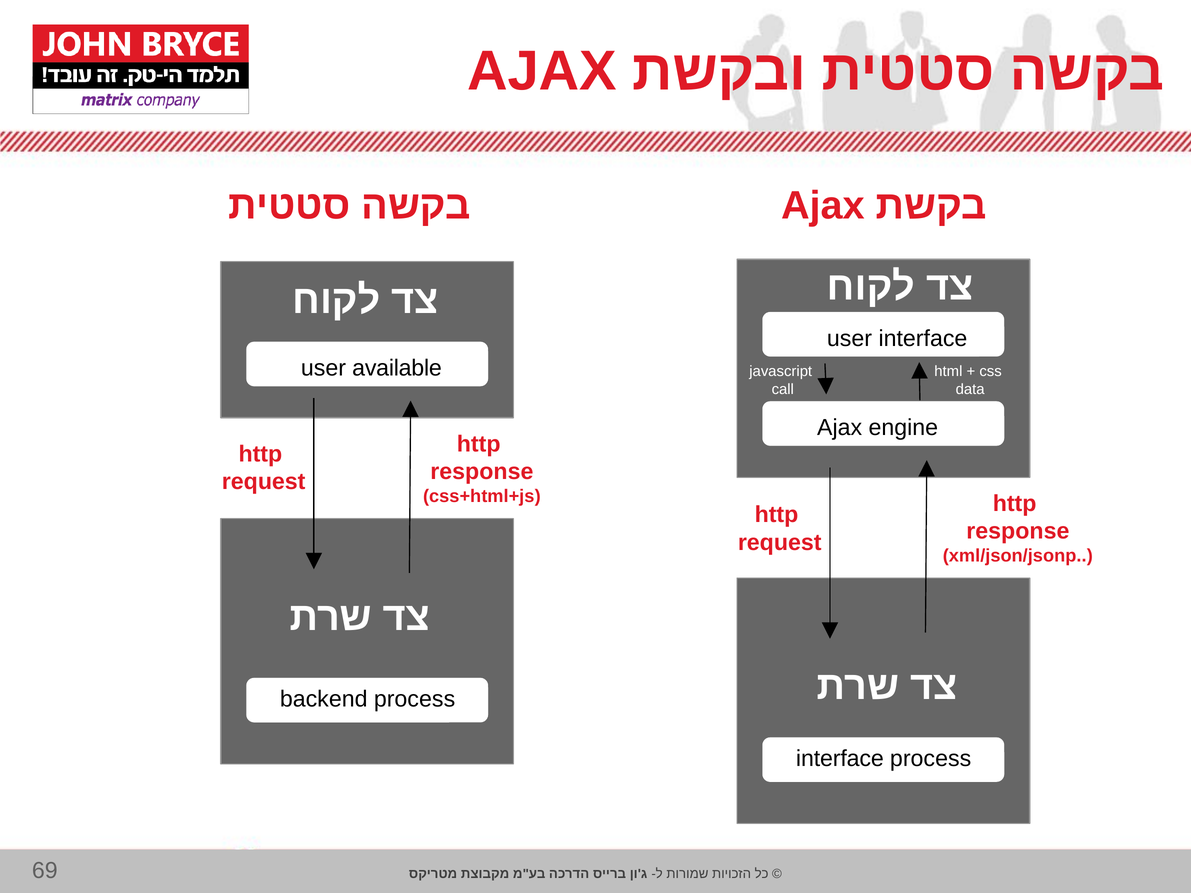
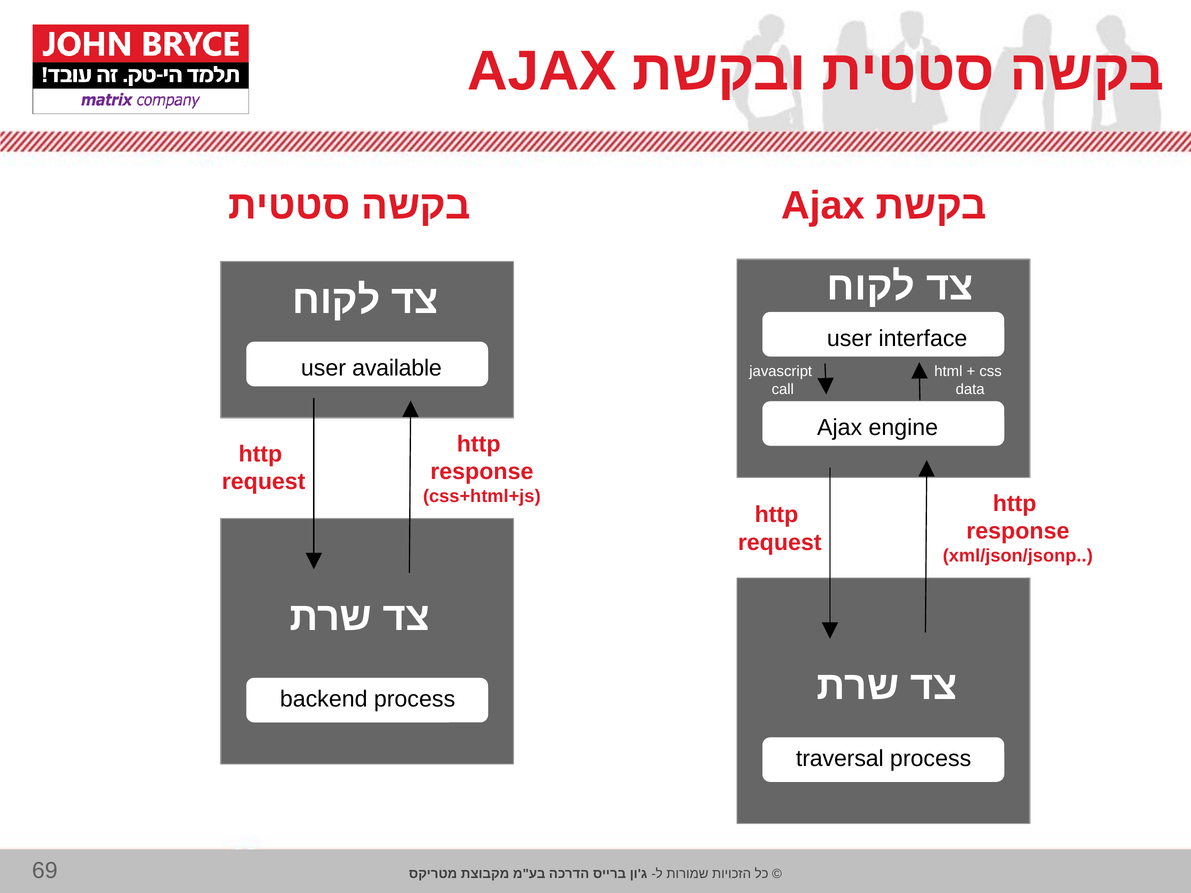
interface: interface -> traversal (840, 759)
